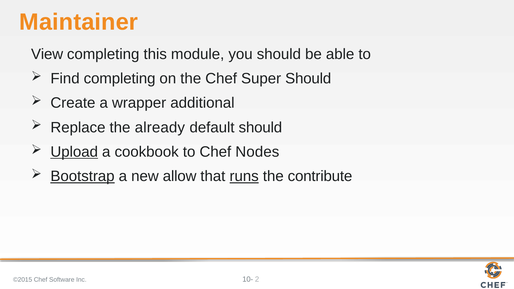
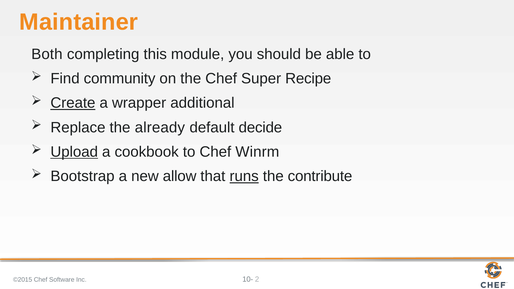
View: View -> Both (47, 54)
Find completing: completing -> community (120, 79)
Super Should: Should -> Recipe (308, 79)
Create underline: none -> present (73, 103)
default should: should -> decide (260, 127)
Nodes: Nodes -> Winrm (257, 152)
Bootstrap underline: present -> none (83, 176)
